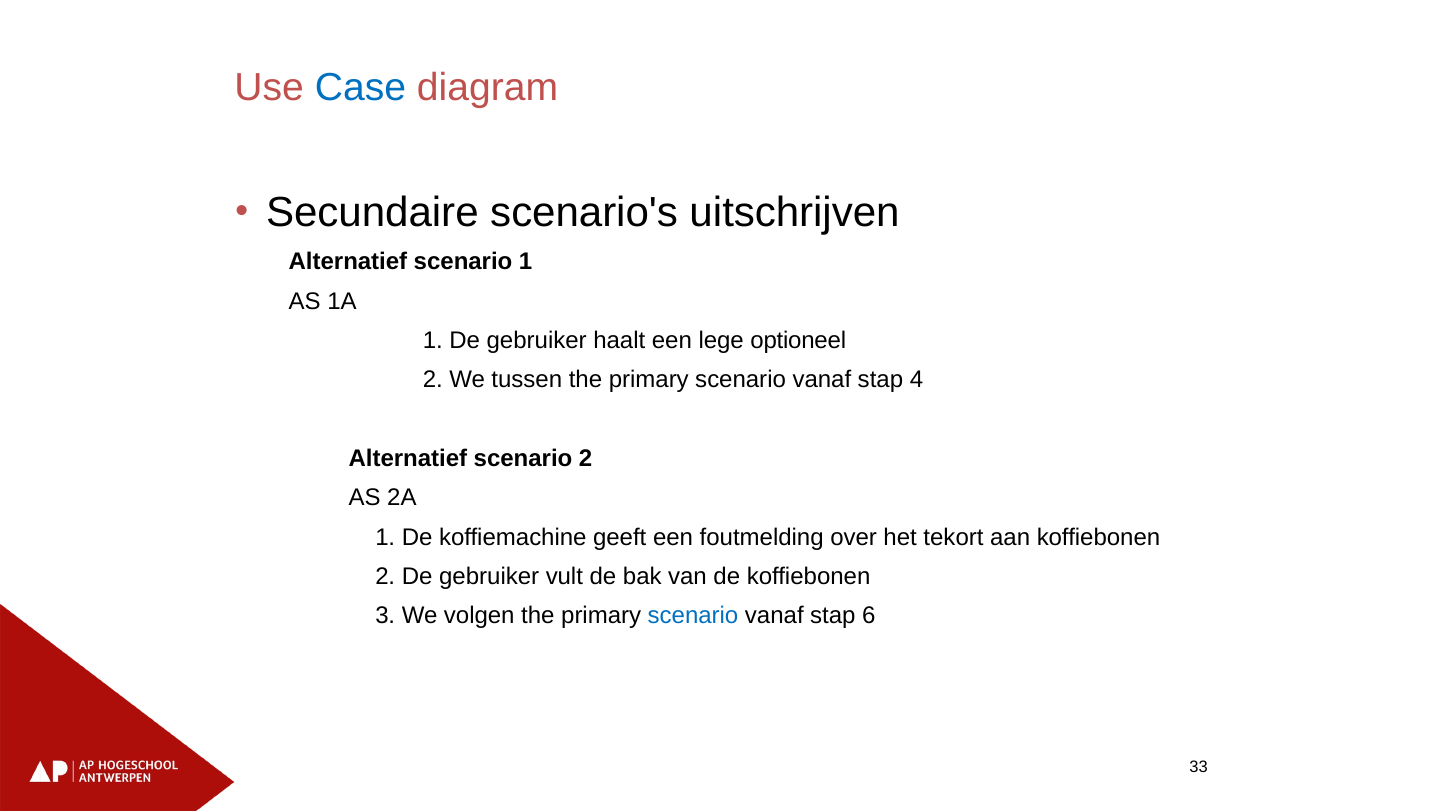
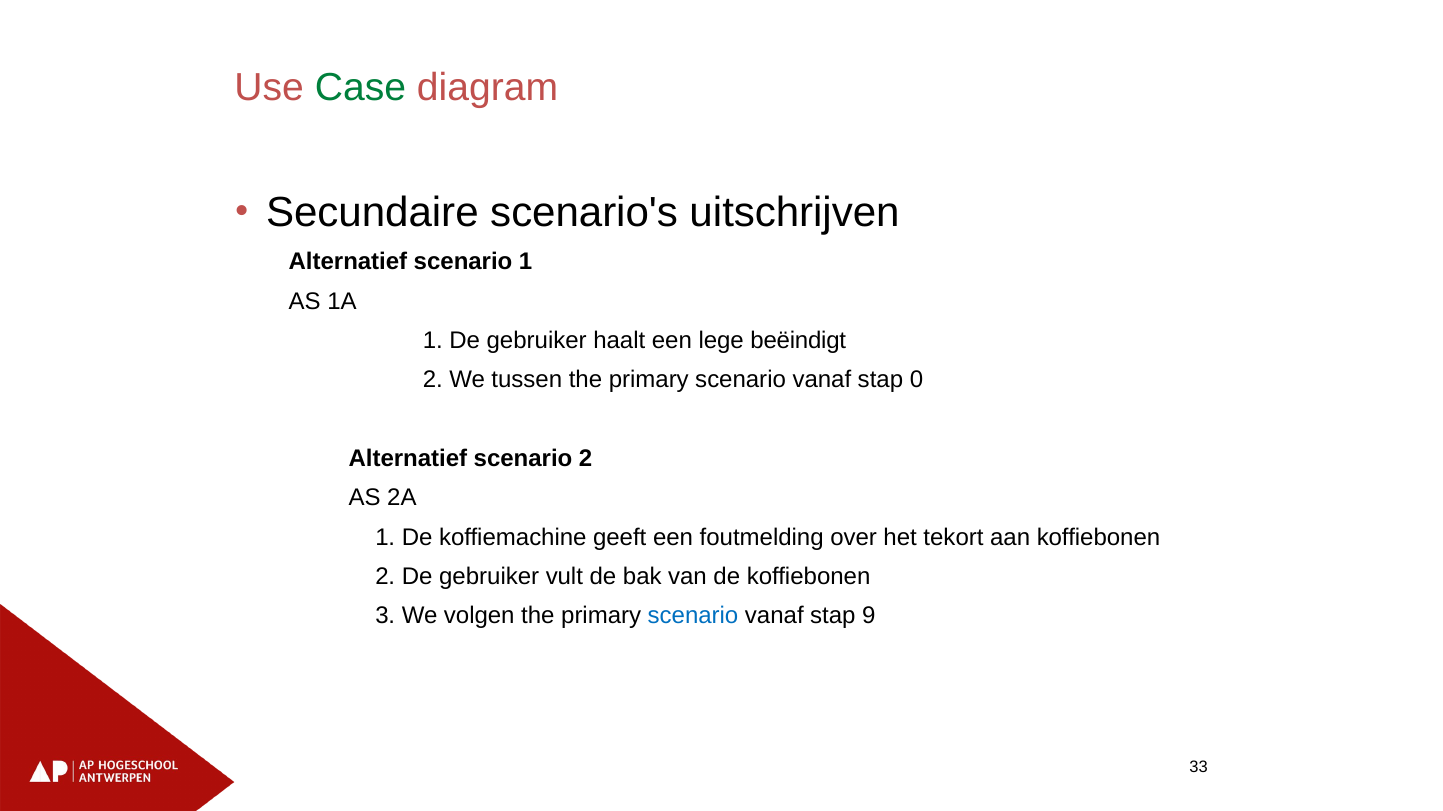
Case colour: blue -> green (360, 87)
optioneel: optioneel -> beëindigt (798, 341)
4: 4 -> 0 (916, 380)
6: 6 -> 9 (869, 617)
